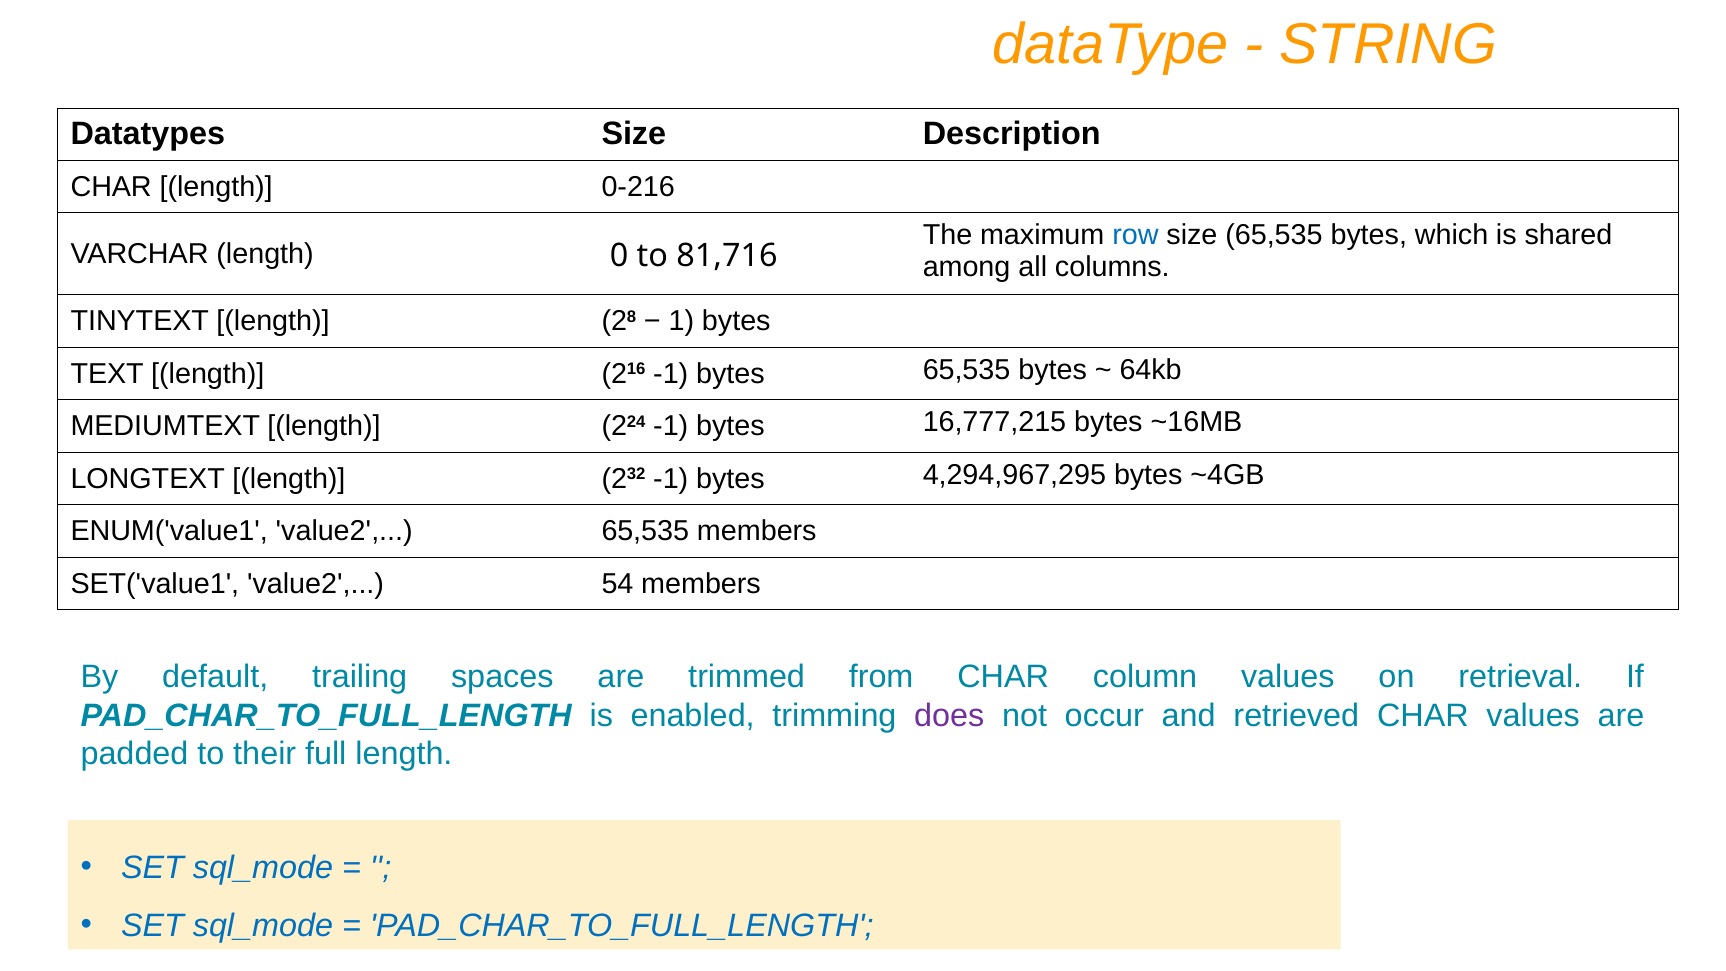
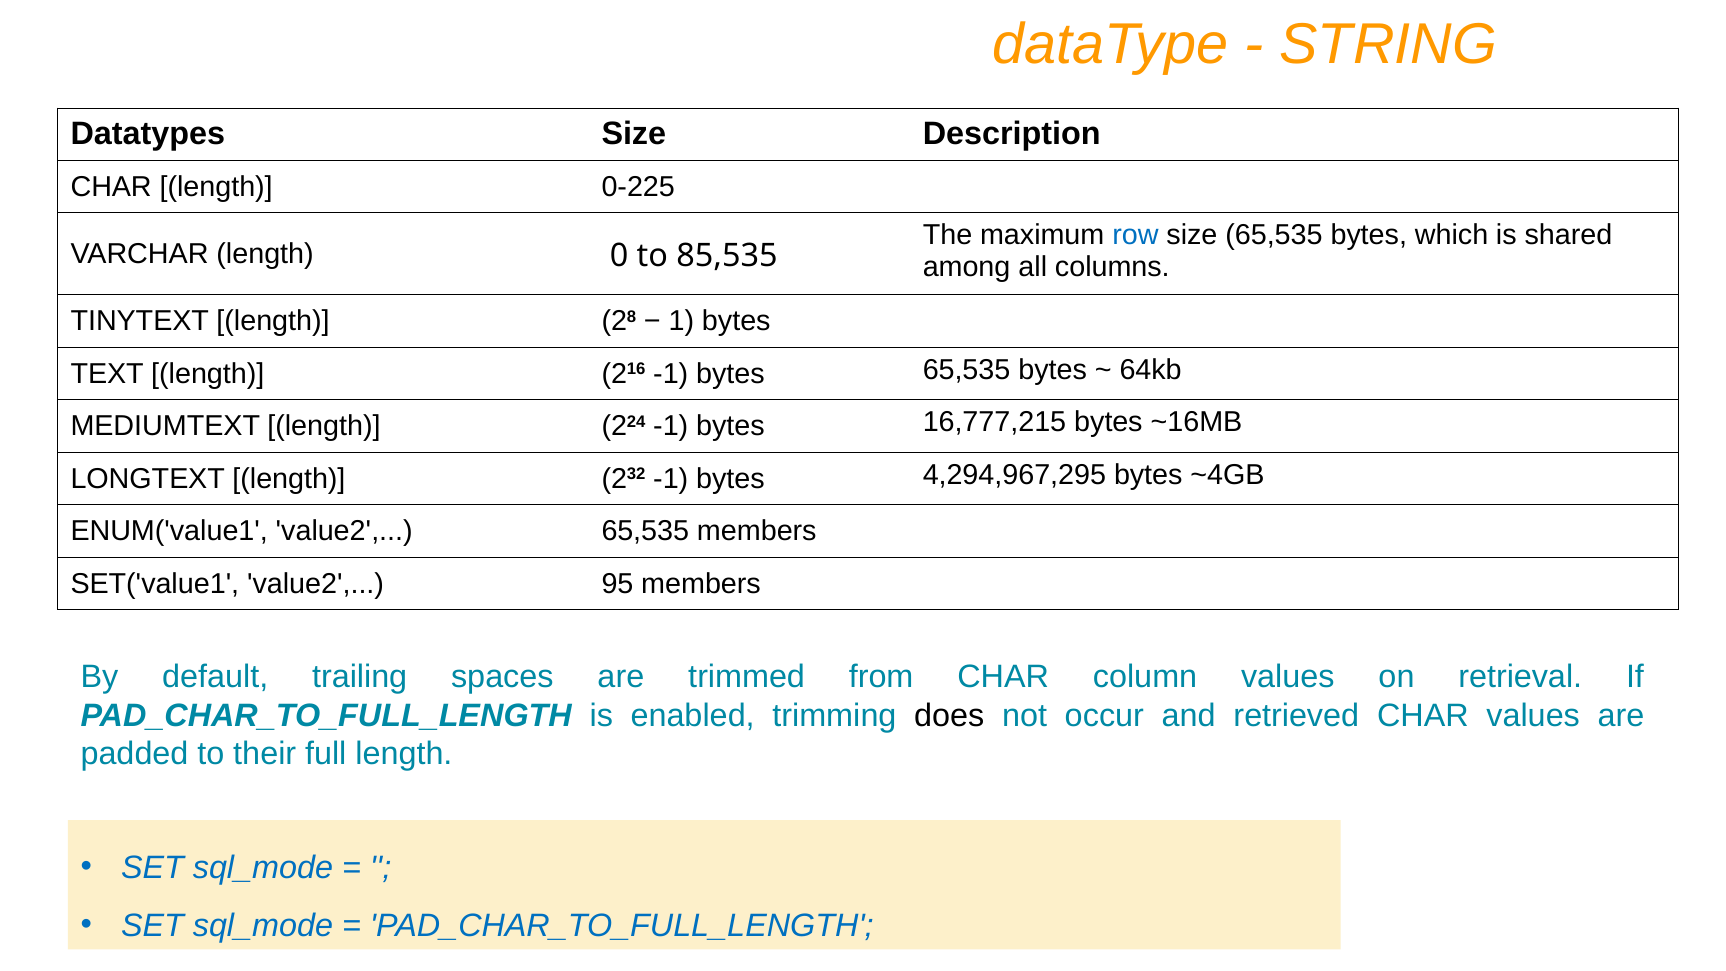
0-216: 0-216 -> 0-225 (638, 187)
81,716: 81,716 -> 85,535 (727, 255)
54: 54 -> 95 (617, 584)
does colour: purple -> black (949, 715)
